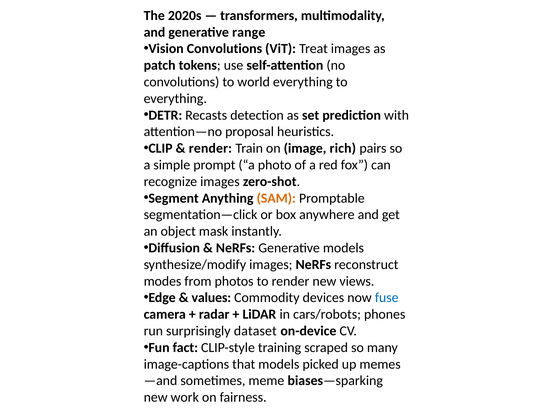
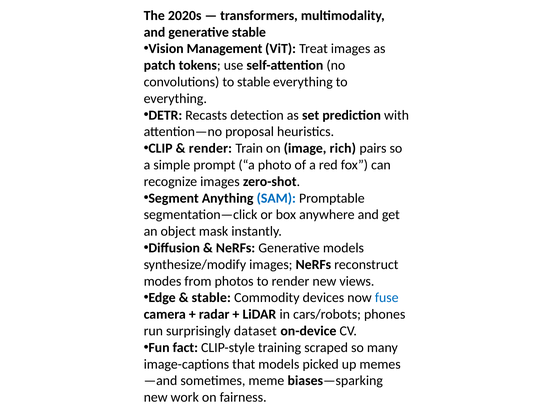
generative range: range -> stable (249, 32)
Vision Convolutions: Convolutions -> Management (225, 49)
to world: world -> stable (254, 82)
SAM colour: orange -> blue (276, 198)
values: values -> stable (211, 298)
